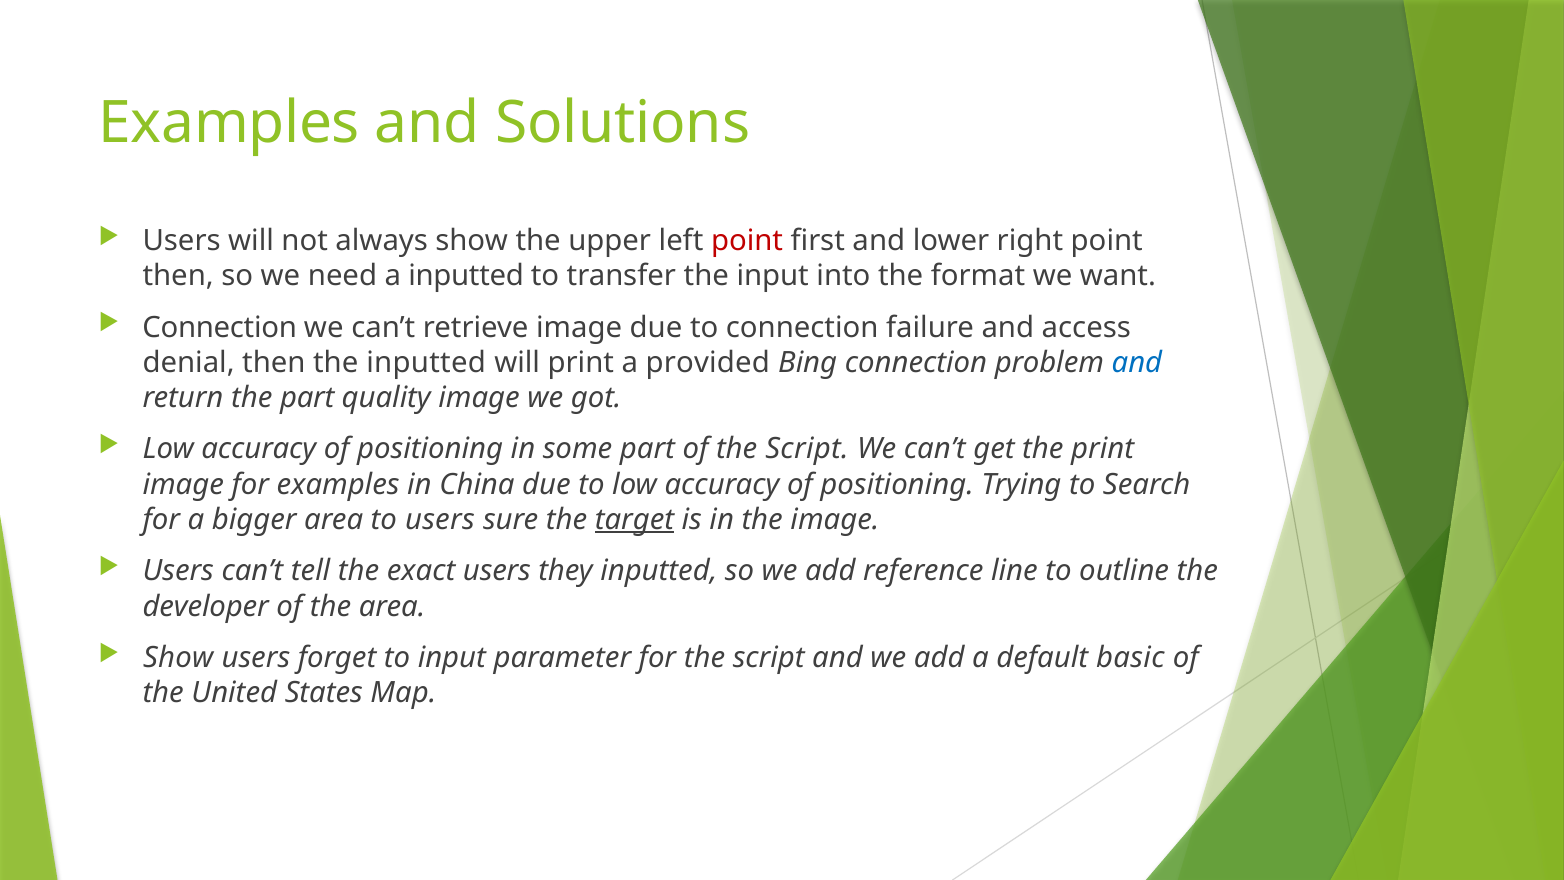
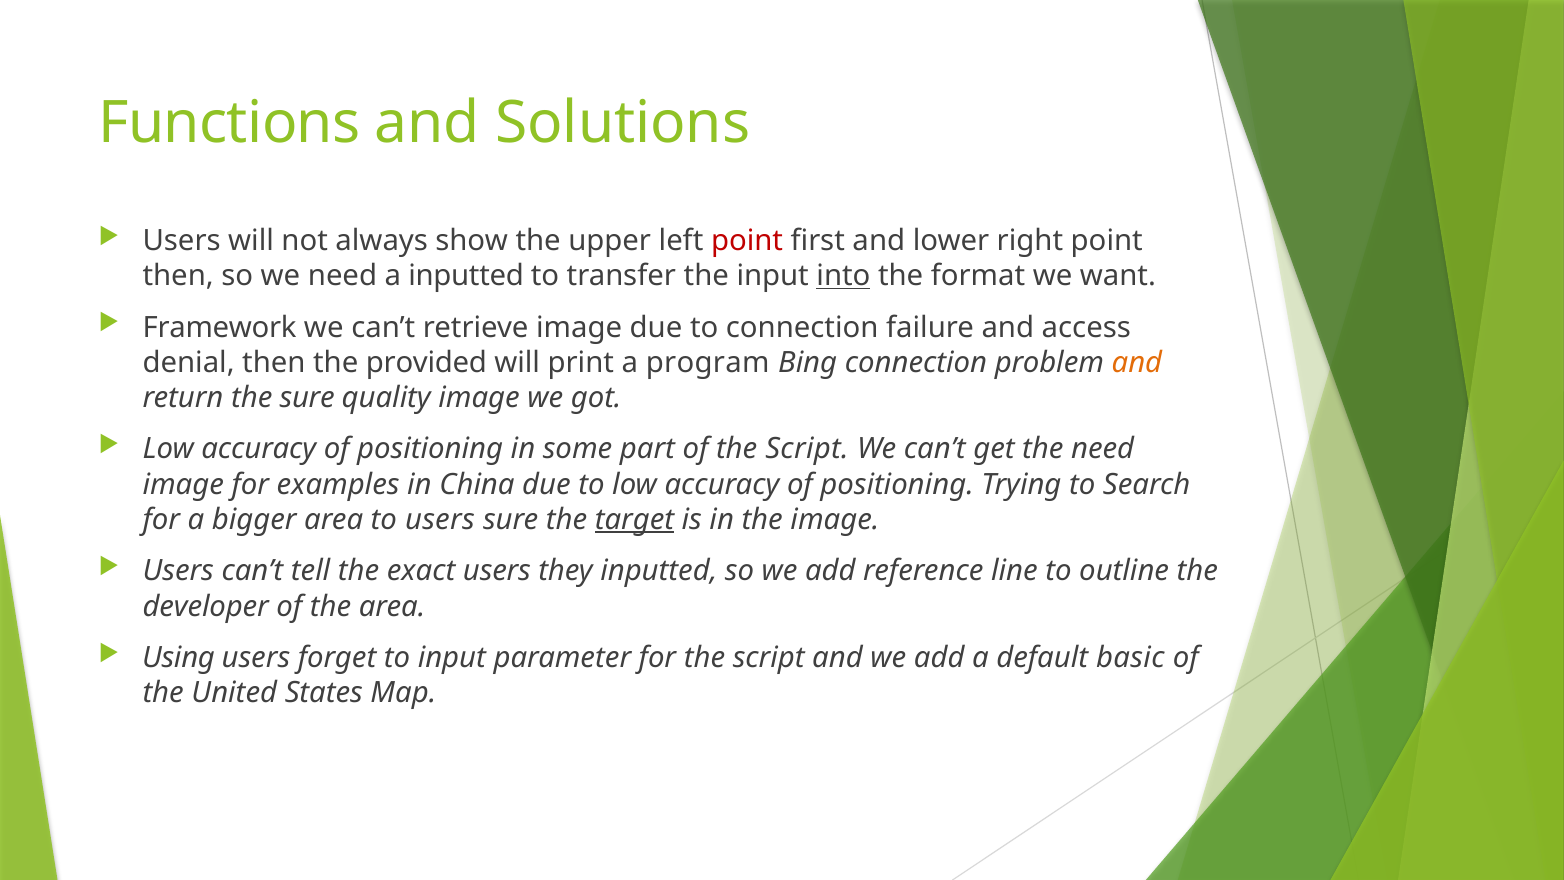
Examples: Examples -> Functions (229, 123)
into underline: none -> present (843, 276)
Connection: Connection -> Framework (220, 327)
the inputted: inputted -> provided (426, 362)
provided: provided -> program (708, 362)
and colour: blue -> orange (1137, 362)
the part: part -> sure (307, 398)
the print: print -> need (1103, 449)
Show: Show -> Using (178, 658)
